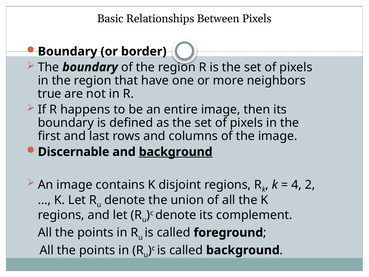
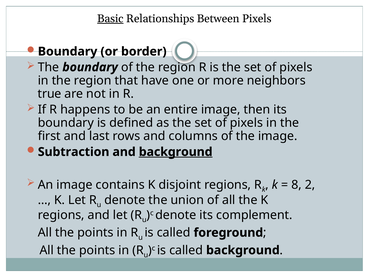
Basic underline: none -> present (110, 19)
Discernable: Discernable -> Subtraction (74, 152)
4: 4 -> 8 (297, 185)
